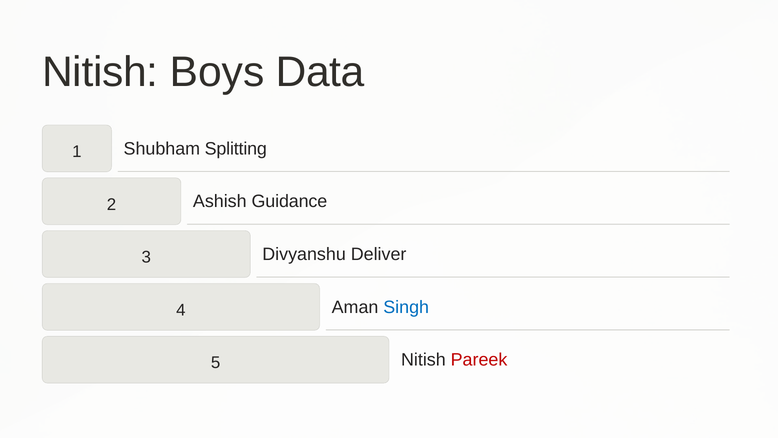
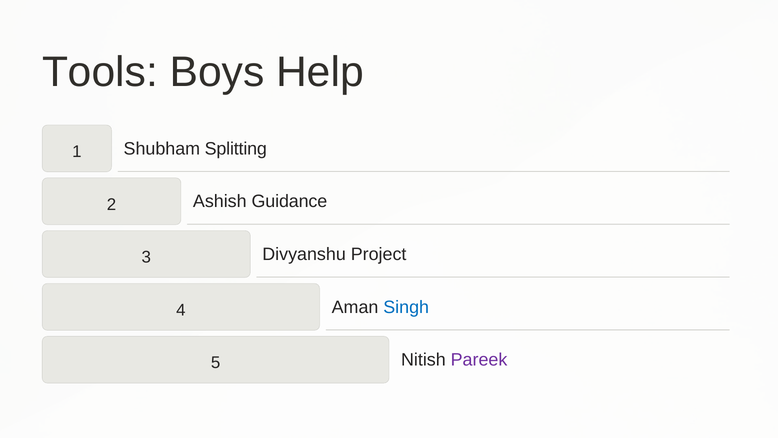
Nitish: Nitish -> Tools (100, 72)
Data: Data -> Help (320, 72)
Deliver: Deliver -> Project (379, 254)
Pareek colour: red -> purple (479, 360)
